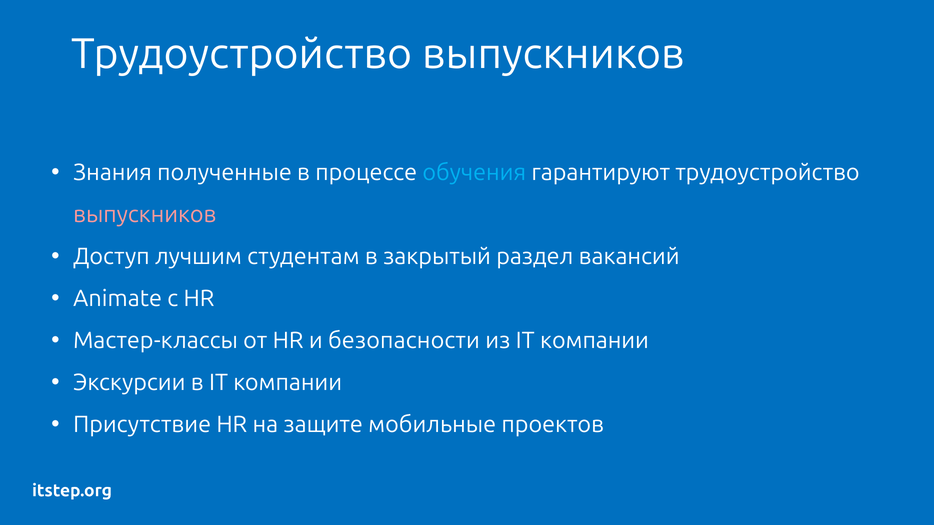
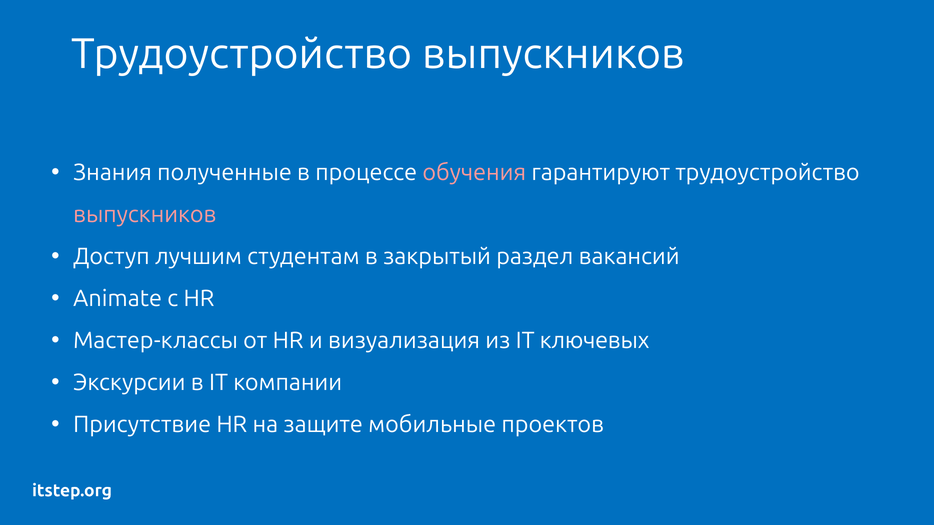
обучения colour: light blue -> pink (474, 173)
безопасности: безопасности -> визуализация (404, 341)
из IT компании: компании -> ключевых (595, 341)
